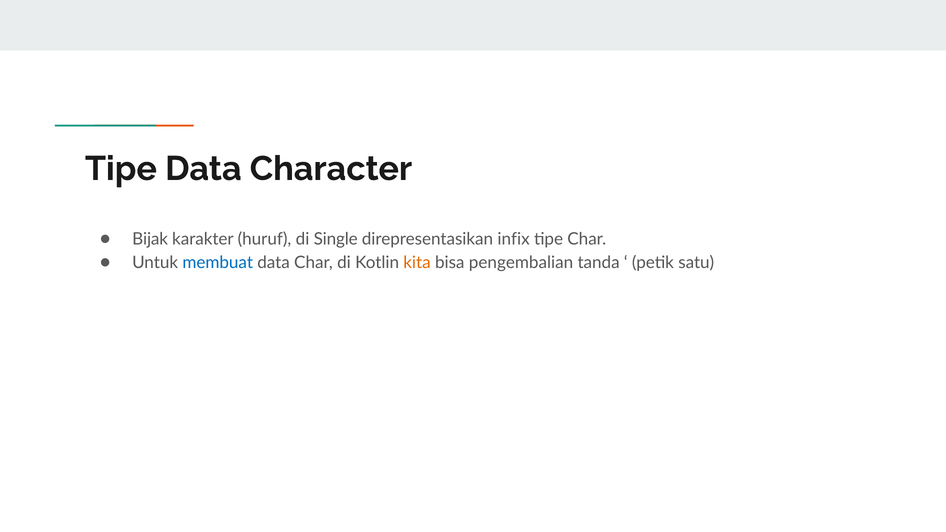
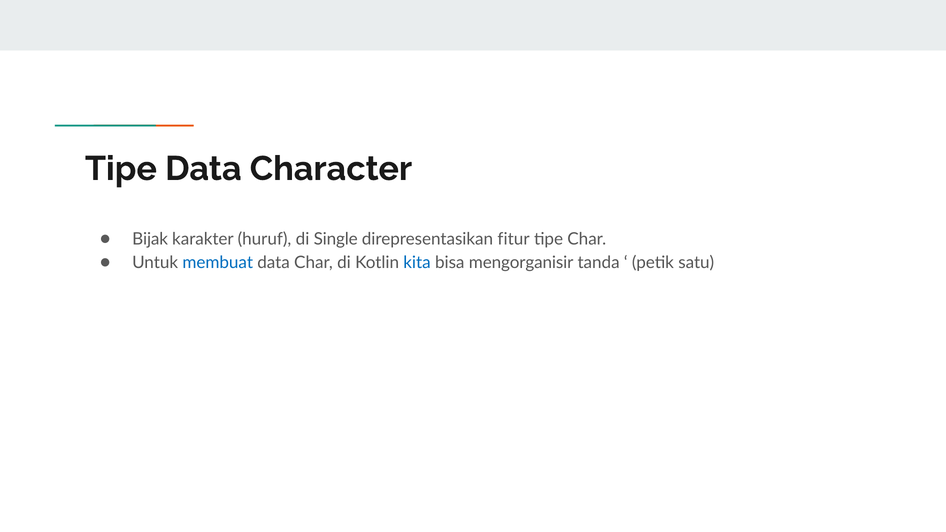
infix: infix -> fitur (514, 239)
kita colour: orange -> blue (417, 263)
pengembalian: pengembalian -> mengorganisir (521, 263)
